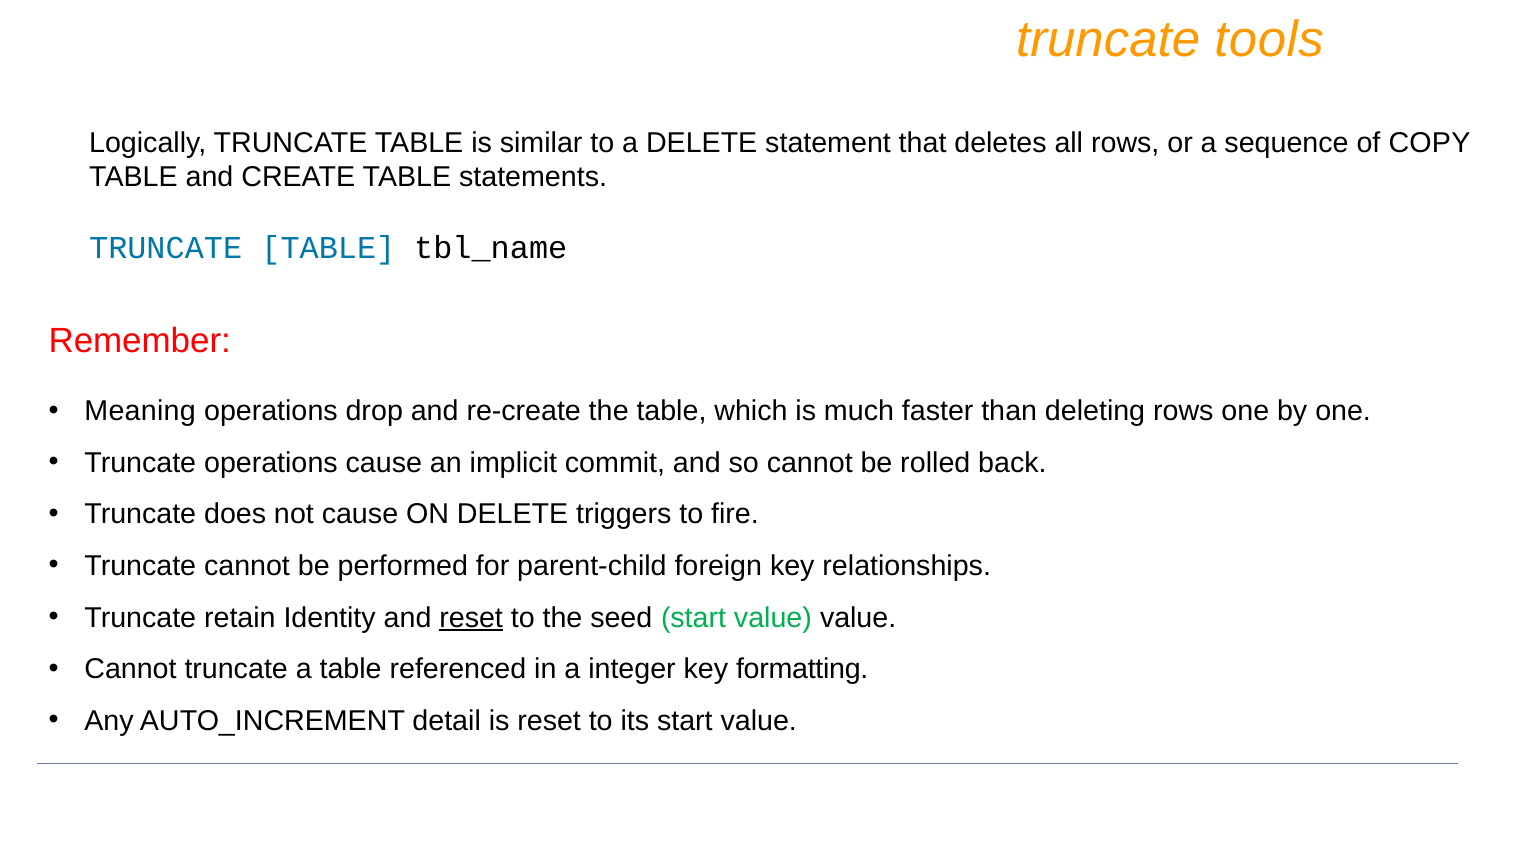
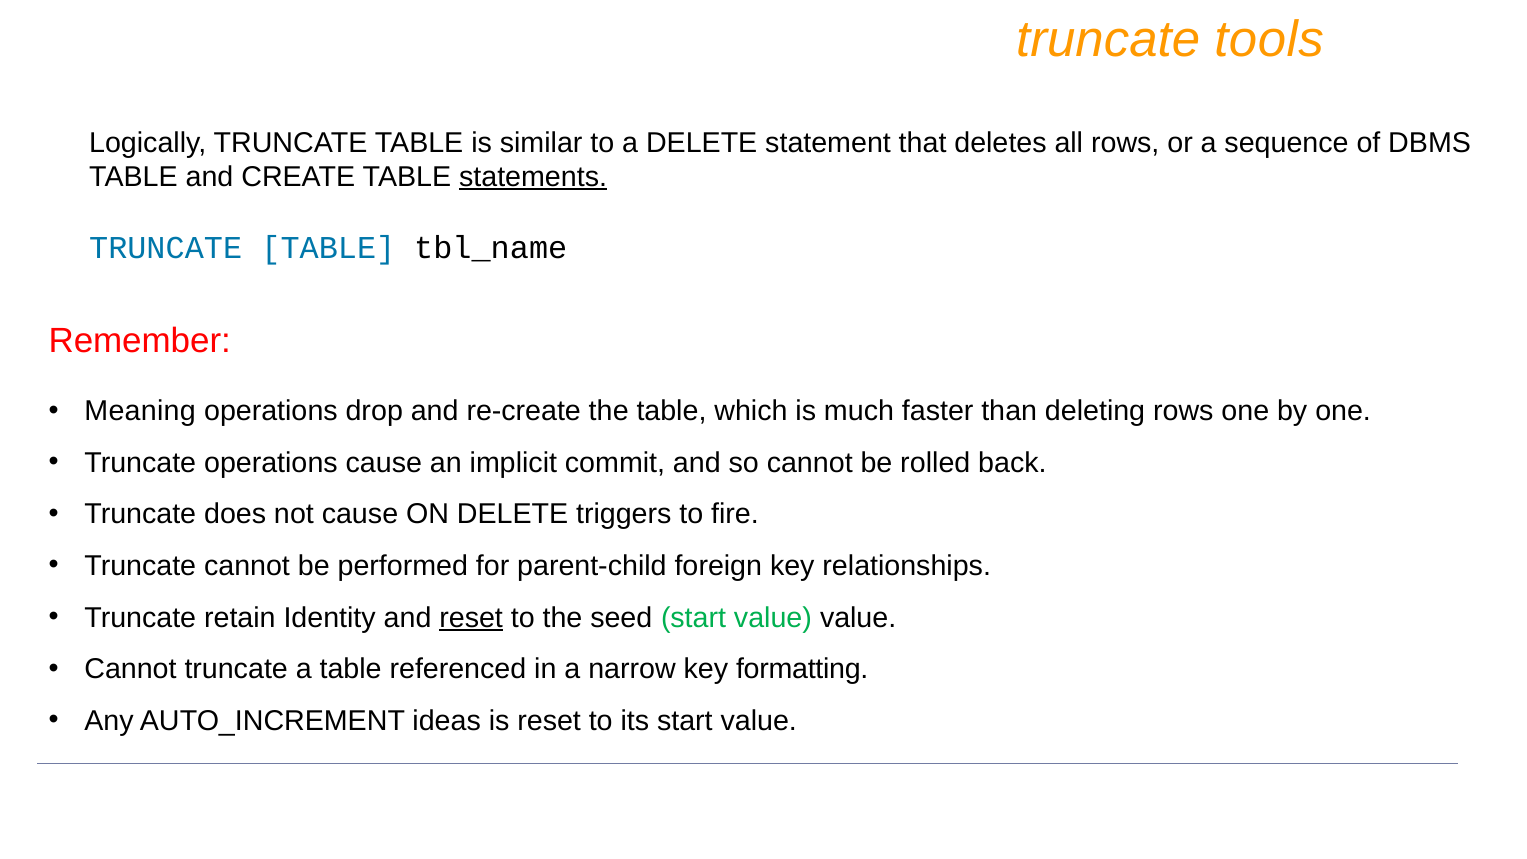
COPY: COPY -> DBMS (1430, 143)
statements underline: none -> present (533, 177)
integer: integer -> narrow (632, 669)
detail: detail -> ideas (447, 721)
